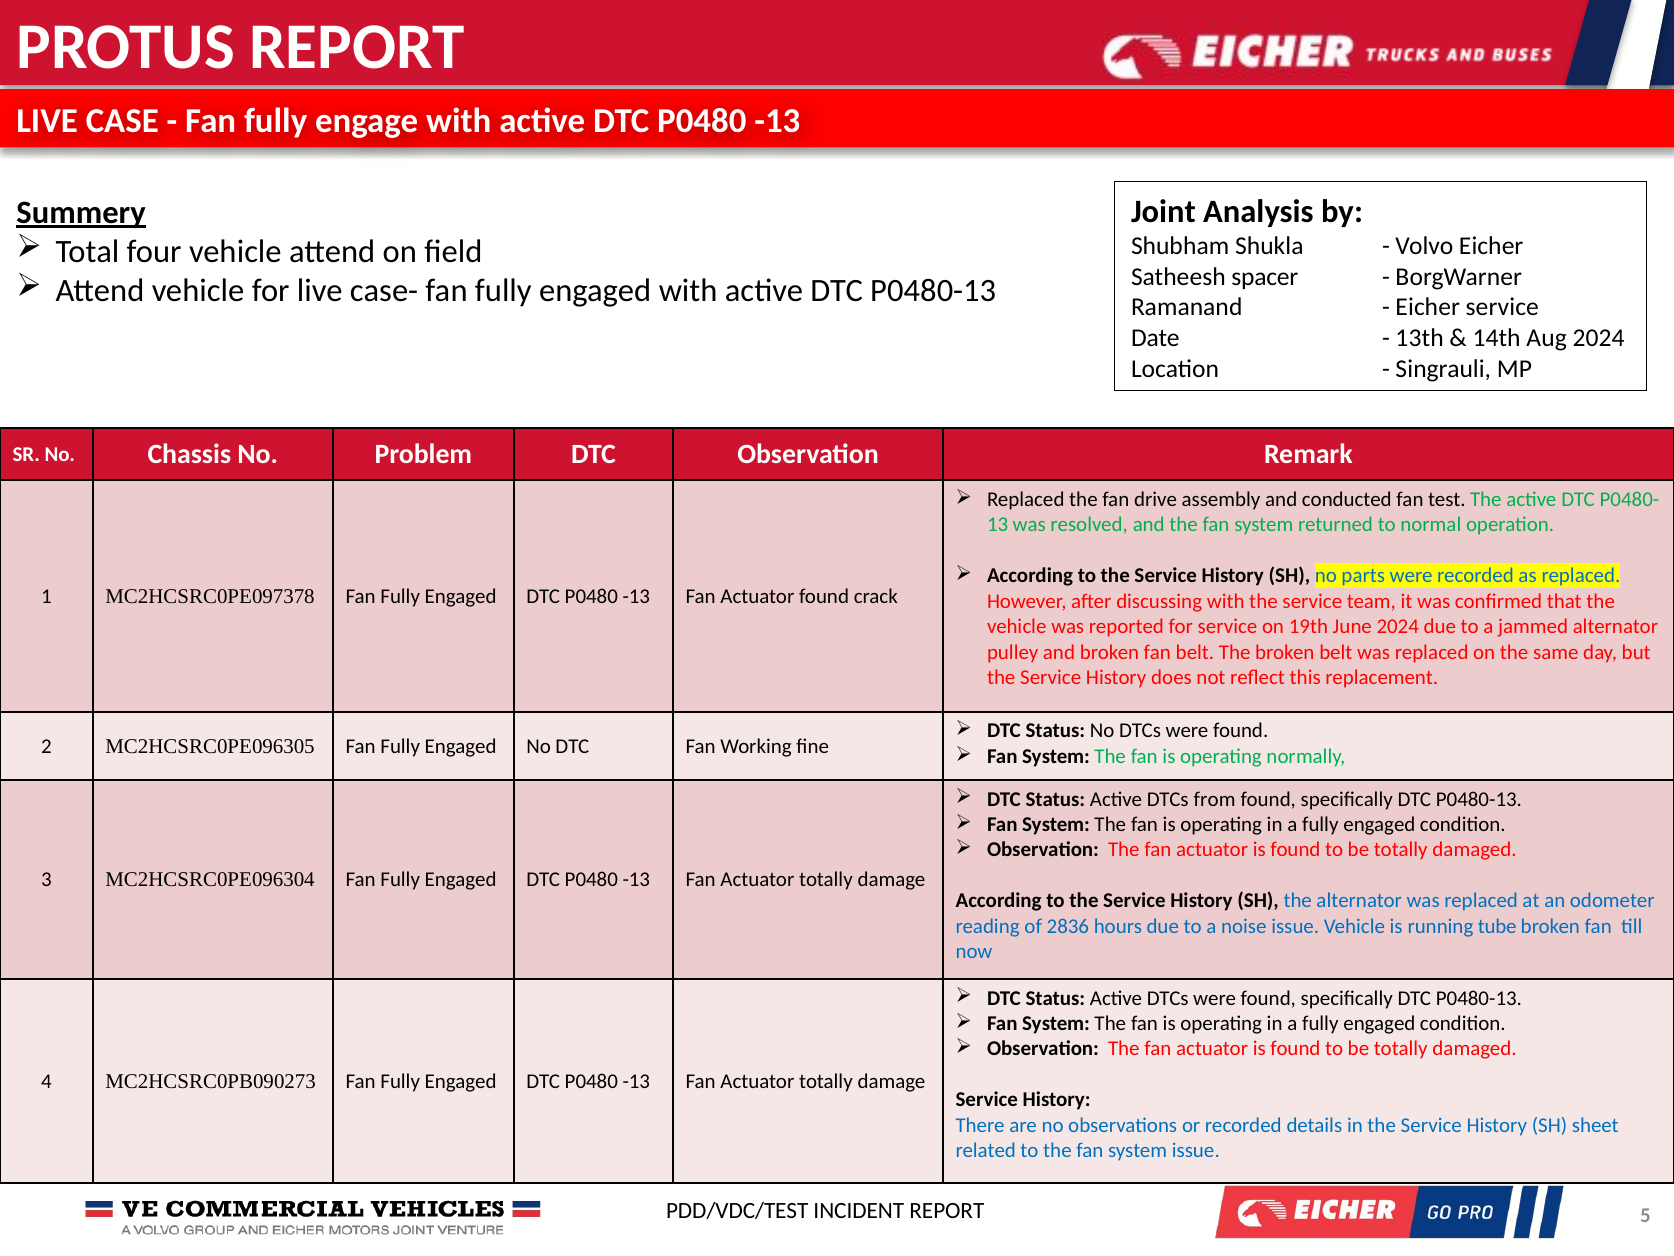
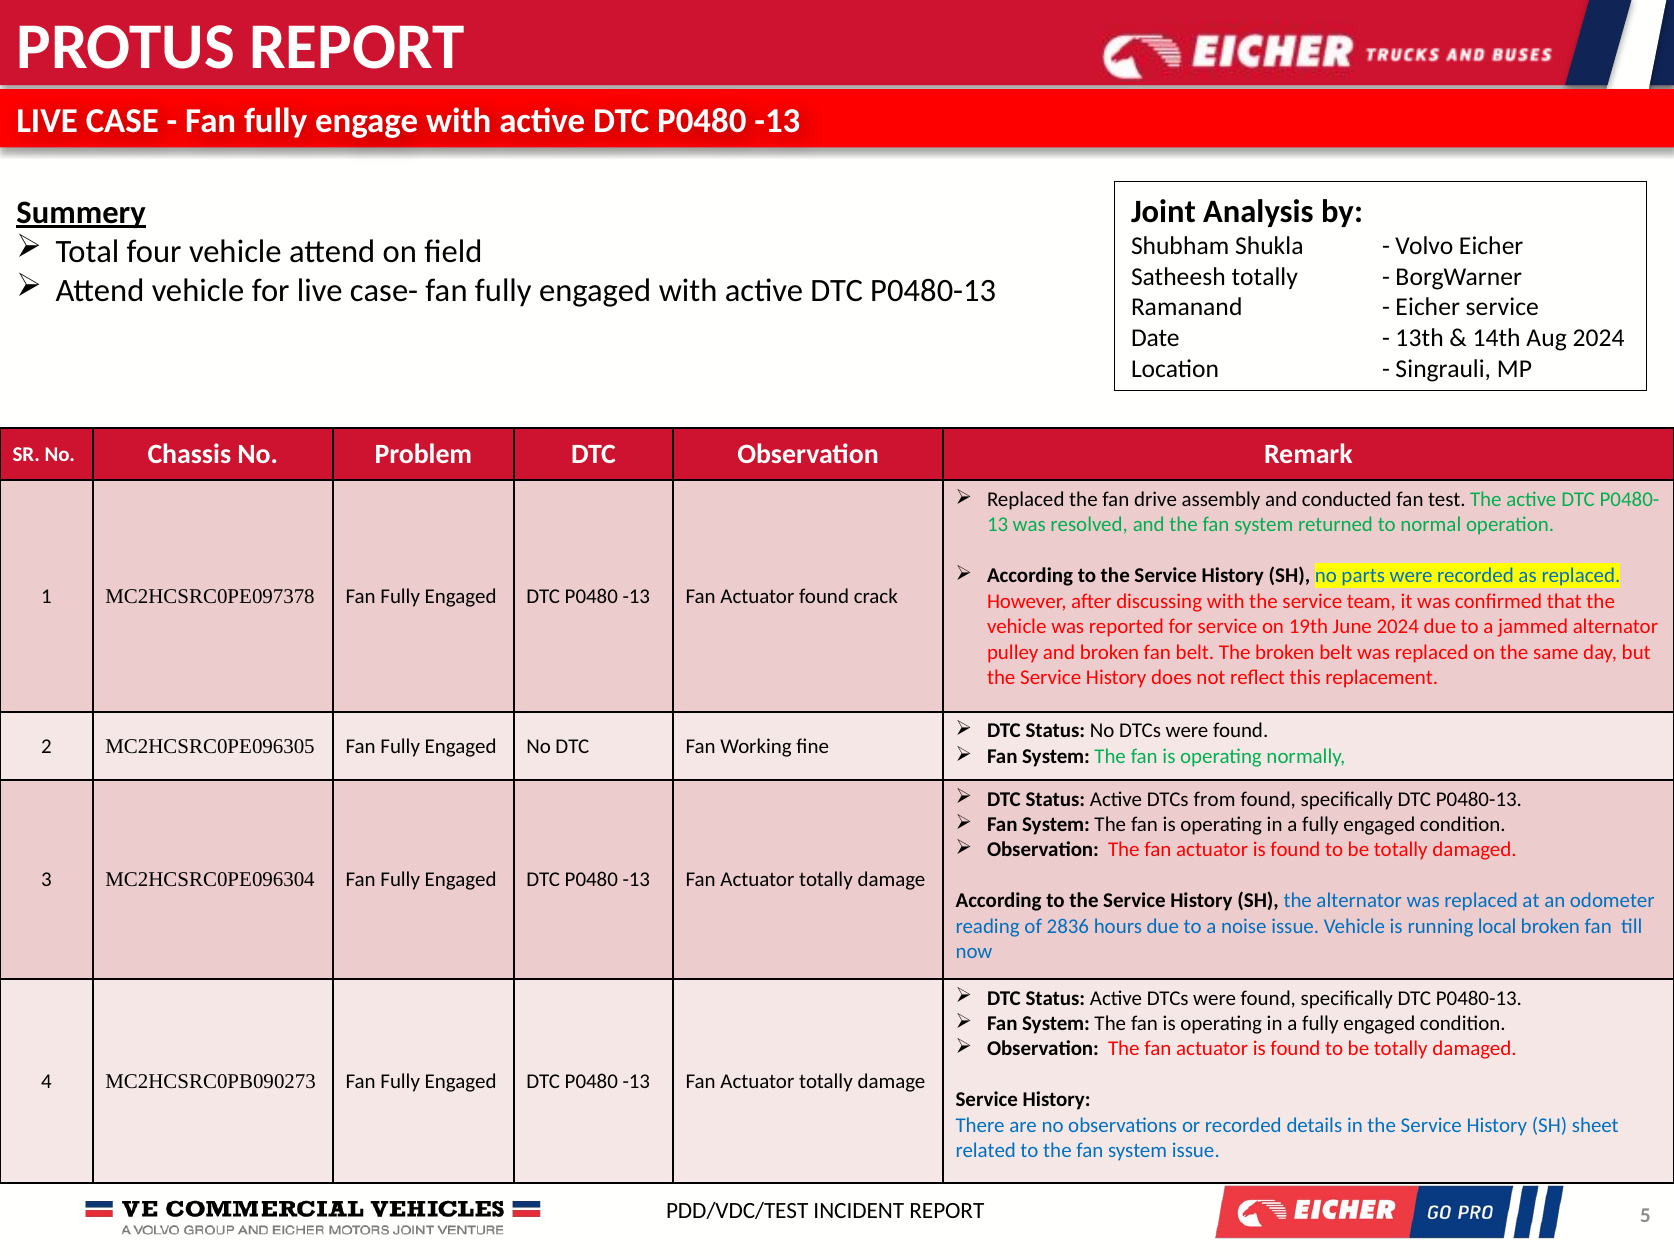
Satheesh spacer: spacer -> totally (1265, 277)
tube: tube -> local (1497, 926)
